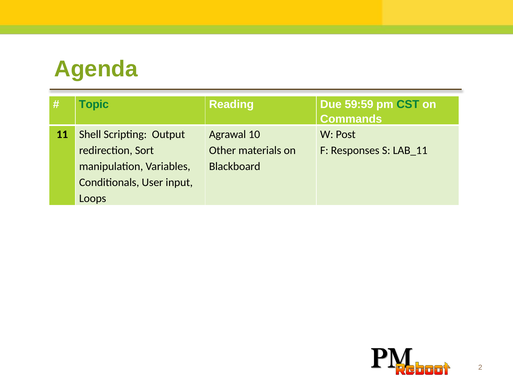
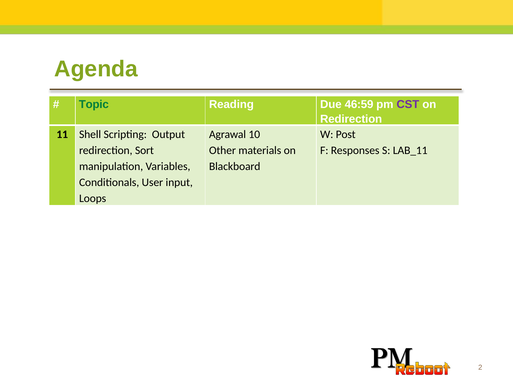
59:59: 59:59 -> 46:59 (359, 104)
CST colour: green -> purple (408, 104)
Commands: Commands -> Redirection (351, 119)
